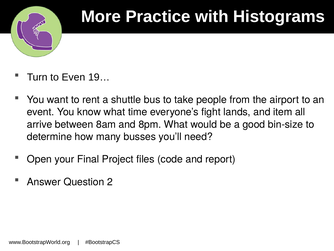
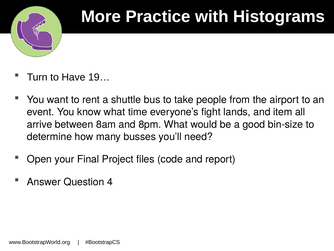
Even: Even -> Have (73, 77)
2: 2 -> 4 (110, 182)
